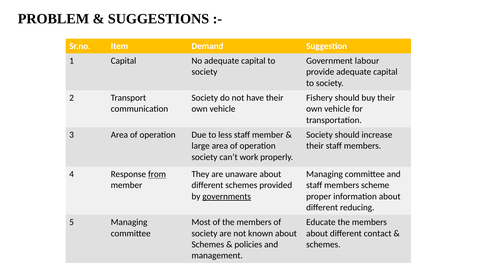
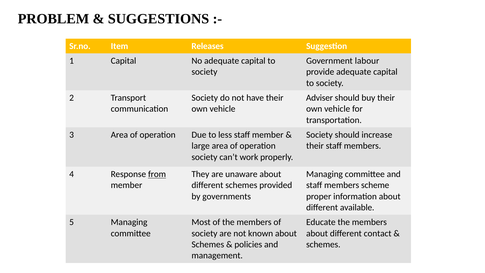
Demand: Demand -> Releases (208, 46)
Fishery: Fishery -> Adviser (320, 98)
governments underline: present -> none (227, 196)
reducing: reducing -> available (357, 207)
